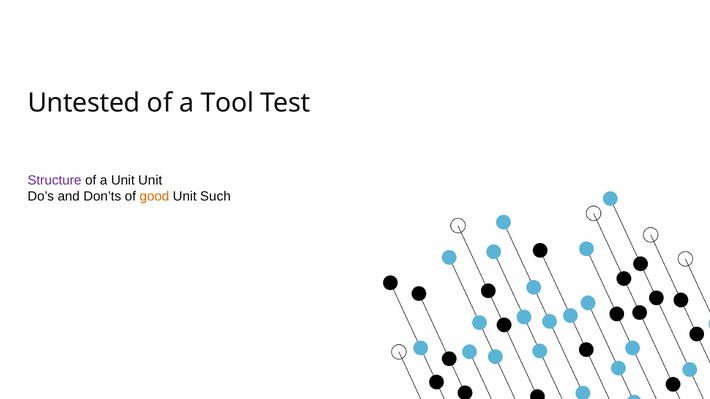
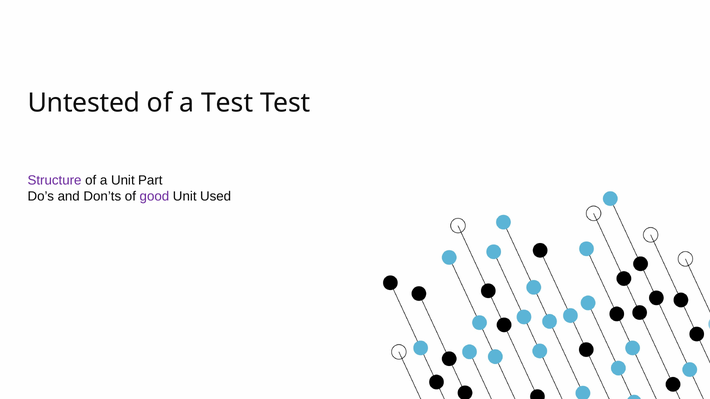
a Tool: Tool -> Test (227, 103)
Unit Unit: Unit -> Part (150, 181)
good colour: orange -> purple (154, 197)
Such: Such -> Used (216, 197)
